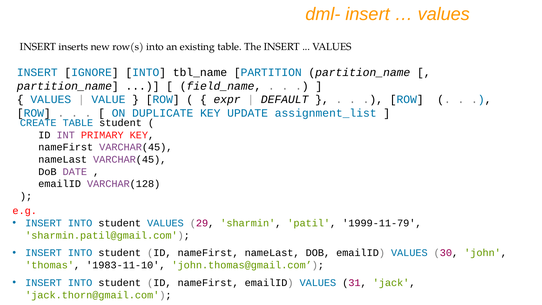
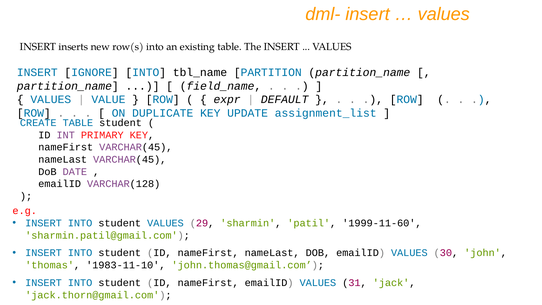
1999-11-79: 1999-11-79 -> 1999-11-60 (382, 223)
